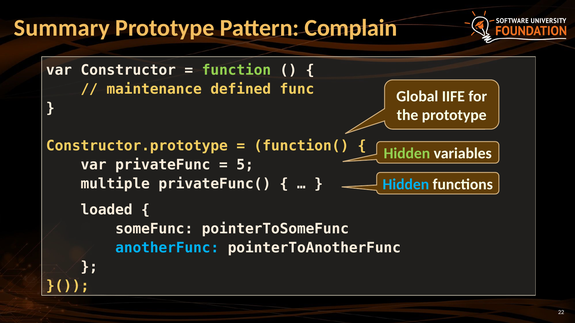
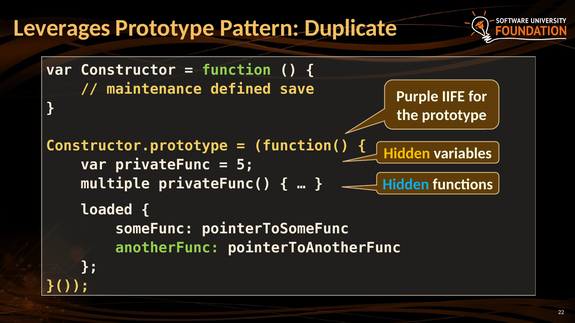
Summary: Summary -> Leverages (62, 28)
Complain: Complain -> Duplicate (351, 28)
func: func -> save (297, 89)
Global: Global -> Purple (417, 96)
Hidden colour: light green -> yellow (407, 154)
anotherFunc colour: light blue -> light green (167, 248)
